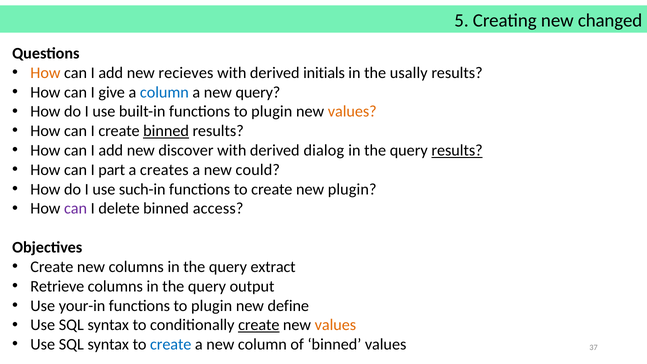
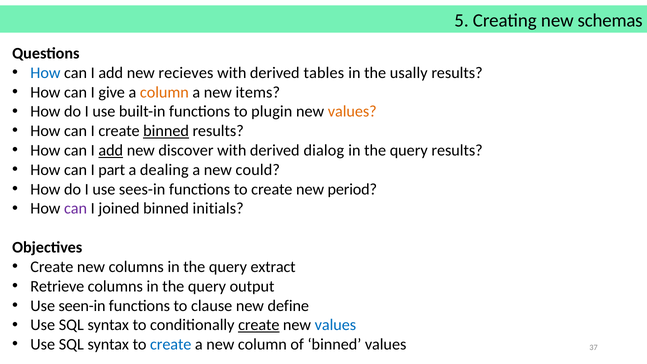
changed: changed -> schemas (610, 20)
How colour: orange -> blue (45, 73)
initials: initials -> tables (324, 73)
column colour: blue -> orange (164, 92)
new query: query -> items (258, 92)
add underline: none -> present (111, 150)
results underline: present -> none (457, 150)
creates: creates -> dealing (164, 170)
such-in: such-in -> sees-in (142, 189)
new plugin: plugin -> period (352, 189)
delete: delete -> joined (119, 209)
access: access -> initials (218, 209)
your-in: your-in -> seen-in (82, 306)
plugin: plugin -> clause (212, 306)
values colour: orange -> blue (335, 325)
